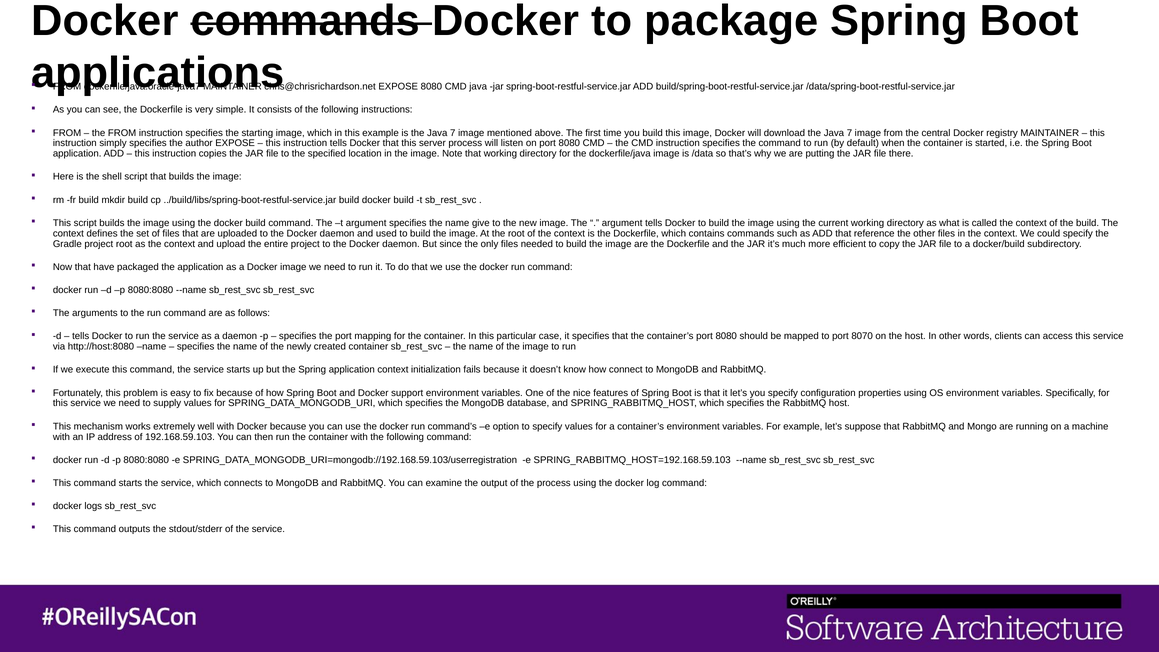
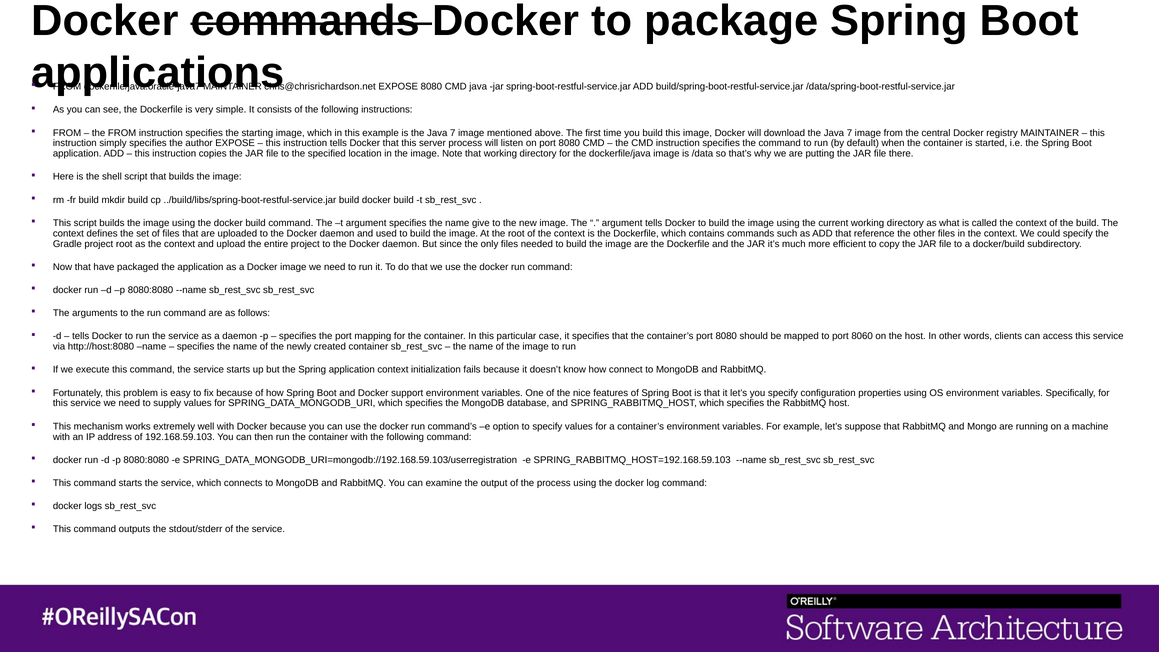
8070: 8070 -> 8060 (862, 336)
